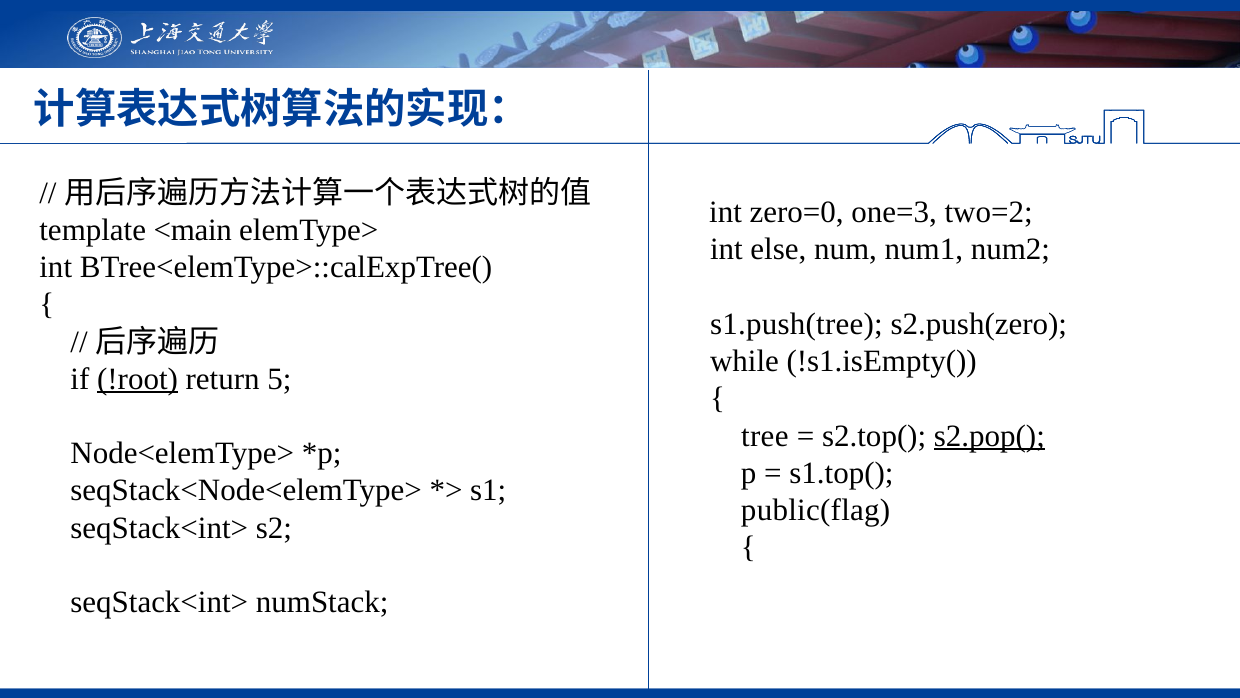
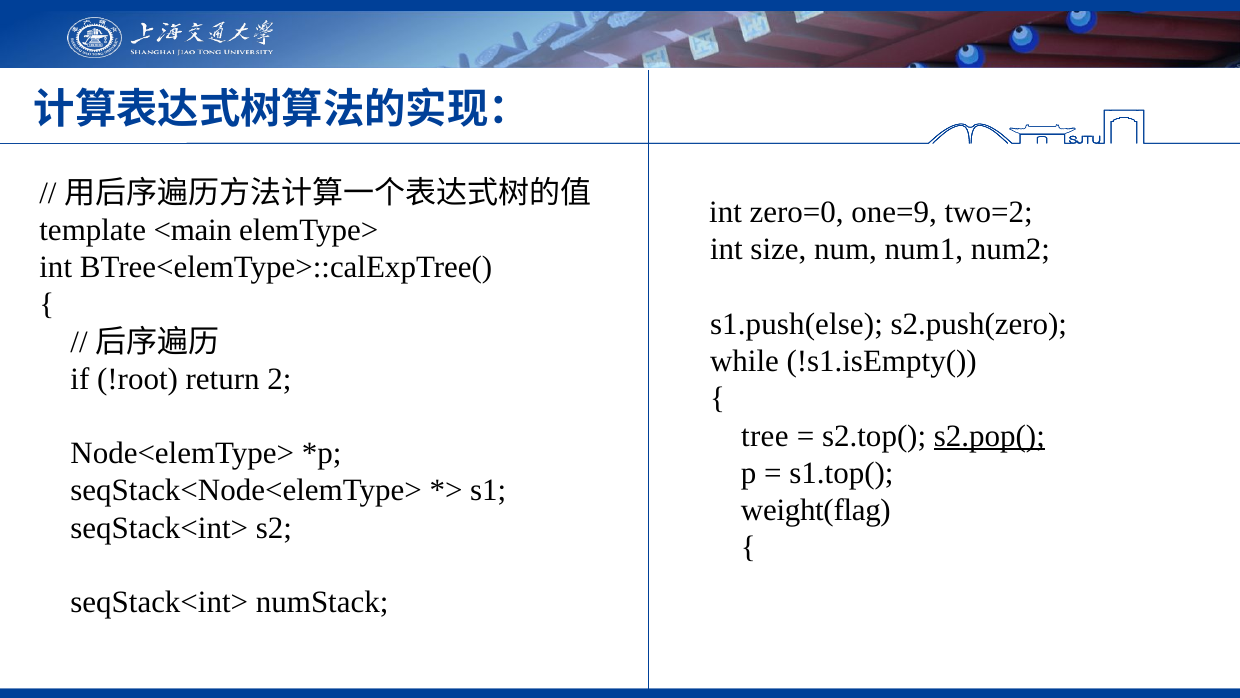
one=3: one=3 -> one=9 (894, 212)
else: else -> size (778, 249)
s1.push(tree: s1.push(tree -> s1.push(else (796, 324)
!root underline: present -> none (138, 379)
5: 5 -> 2 (279, 379)
public(flag: public(flag -> weight(flag (816, 510)
